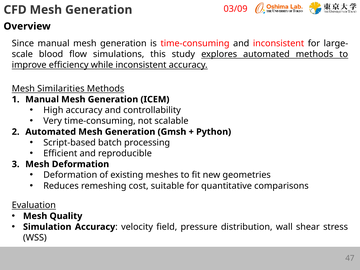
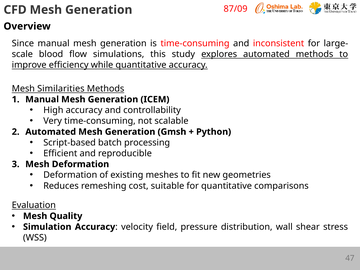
03/09: 03/09 -> 87/09 (236, 9)
while inconsistent: inconsistent -> quantitative (141, 65)
